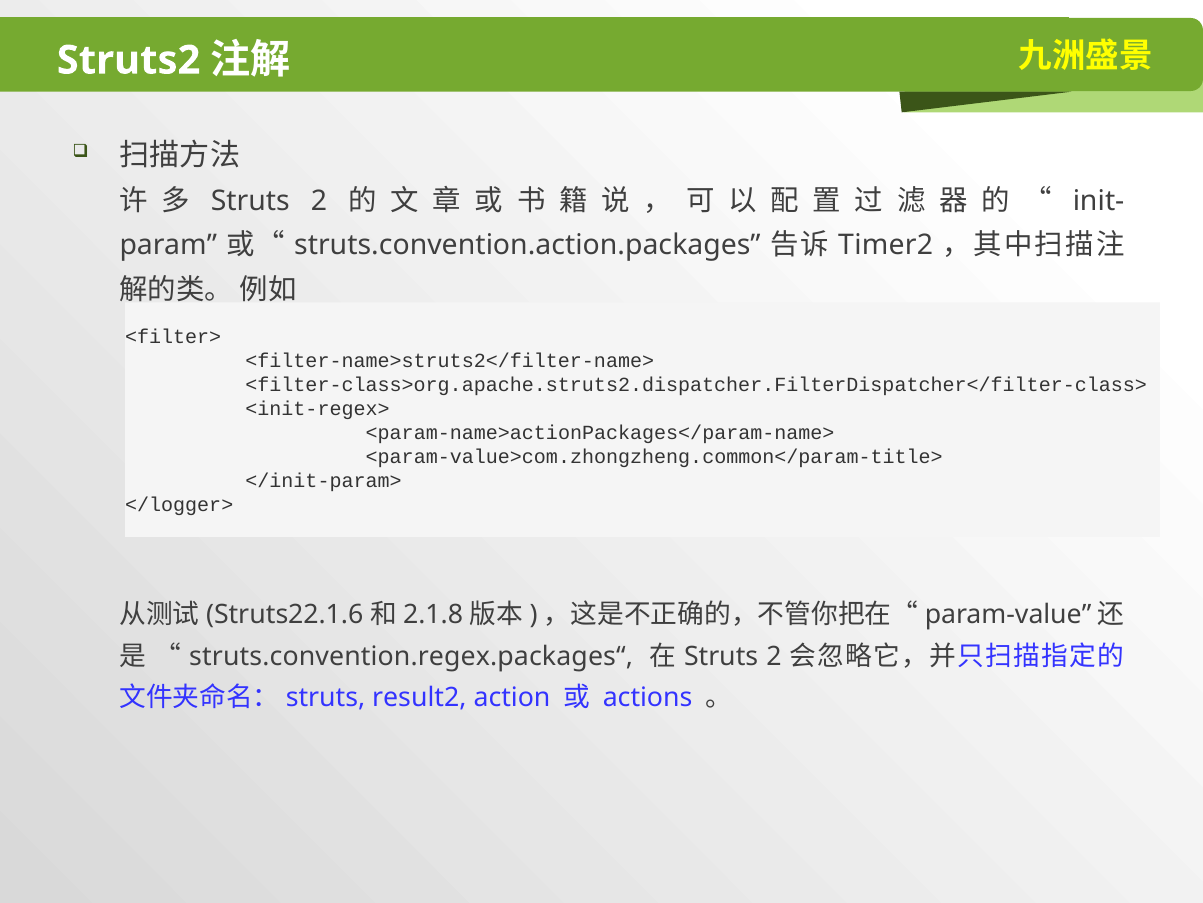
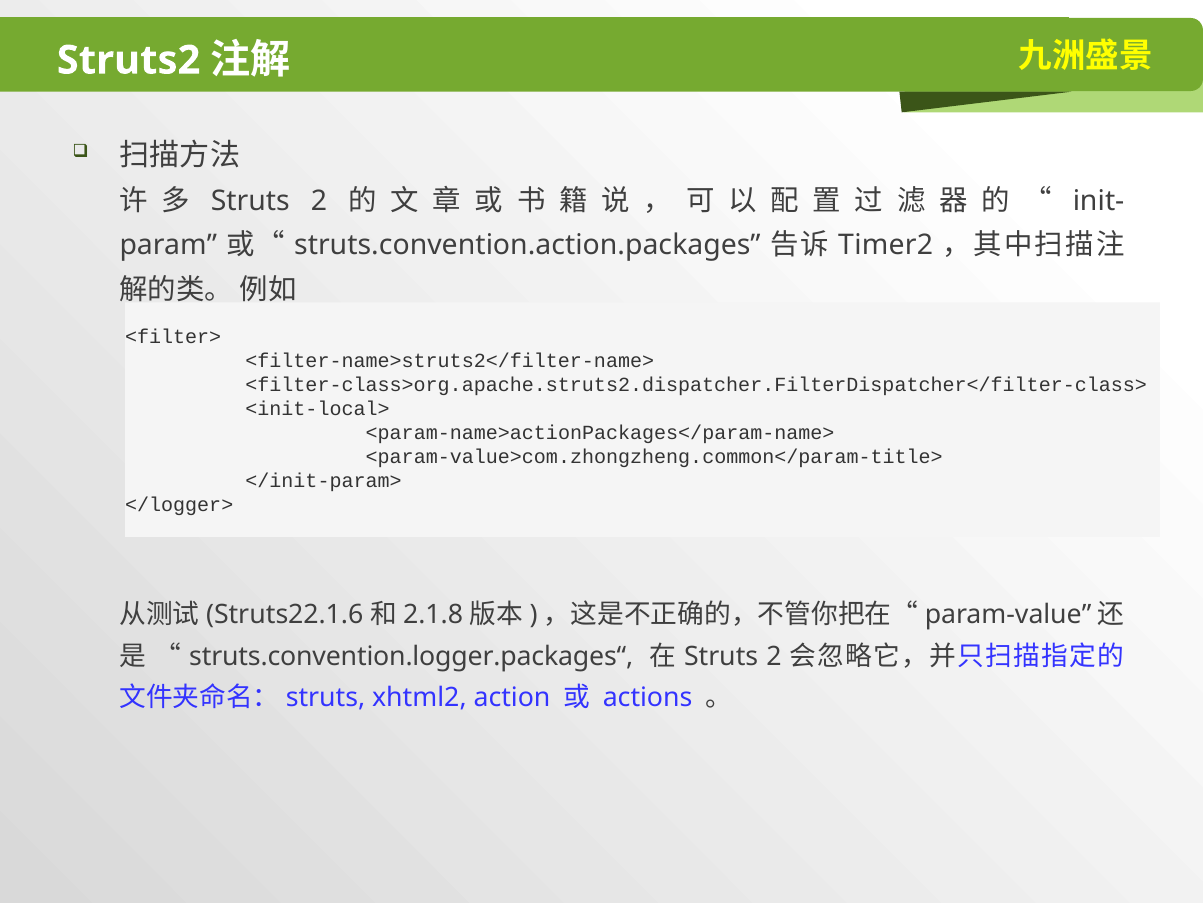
<init-regex>: <init-regex> -> <init-local> (318, 409)
struts.convention.regex.packages“: struts.convention.regex.packages“ -> struts.convention.logger.packages“ (411, 656)
result2: result2 -> xhtml2 (419, 697)
